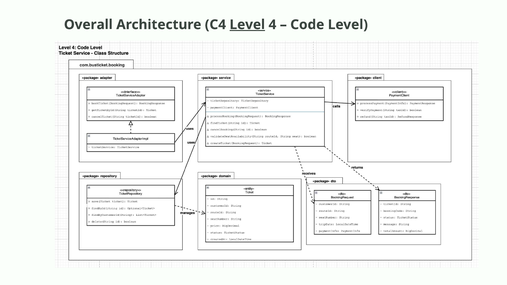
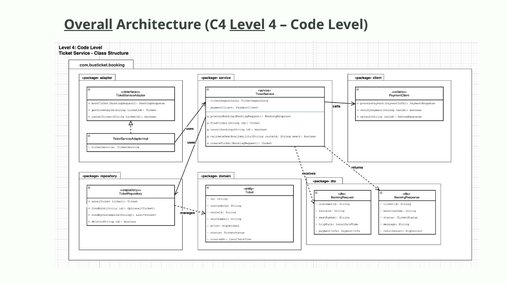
Overall underline: none -> present (88, 25)
